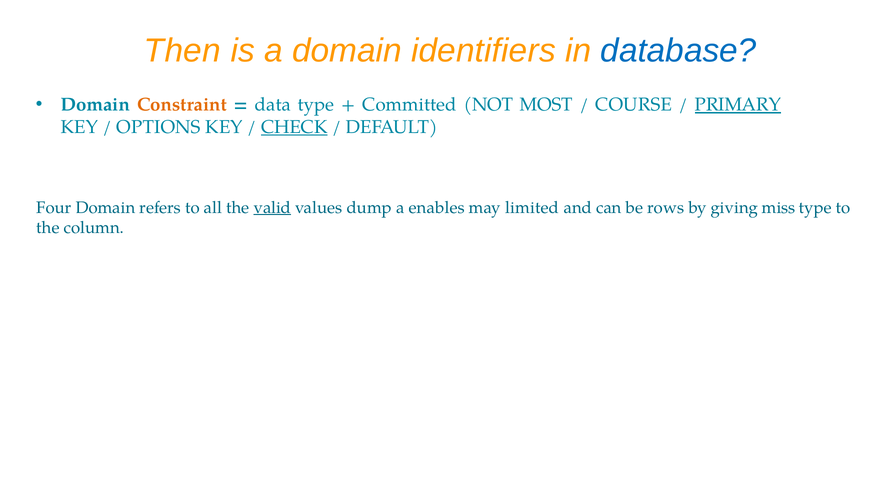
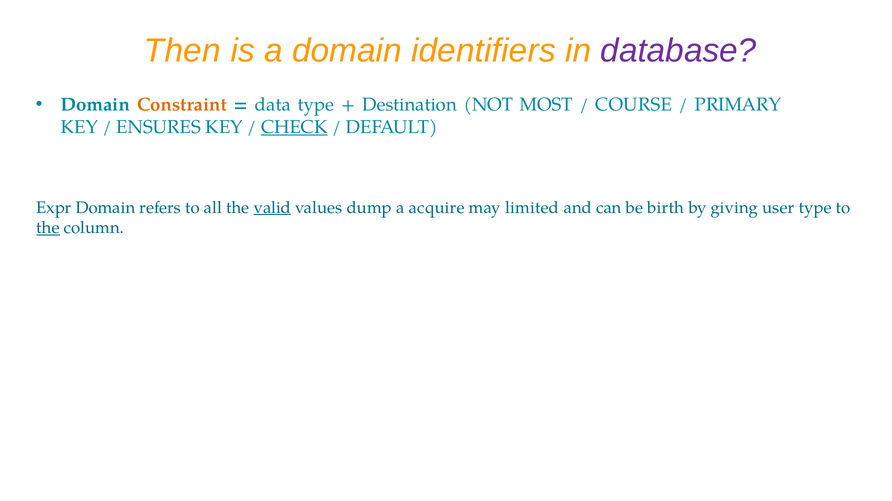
database colour: blue -> purple (678, 51)
Committed: Committed -> Destination (410, 105)
PRIMARY underline: present -> none (738, 105)
OPTIONS: OPTIONS -> ENSURES (159, 127)
Four: Four -> Expr (54, 208)
enables: enables -> acquire (437, 208)
rows: rows -> birth (666, 208)
miss: miss -> user (778, 208)
the underline: none -> present (48, 228)
